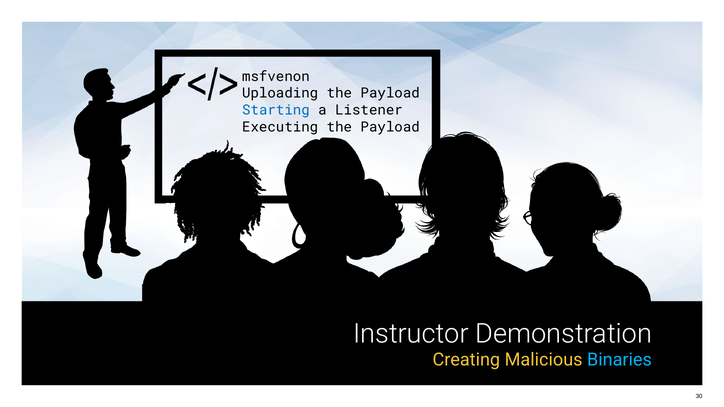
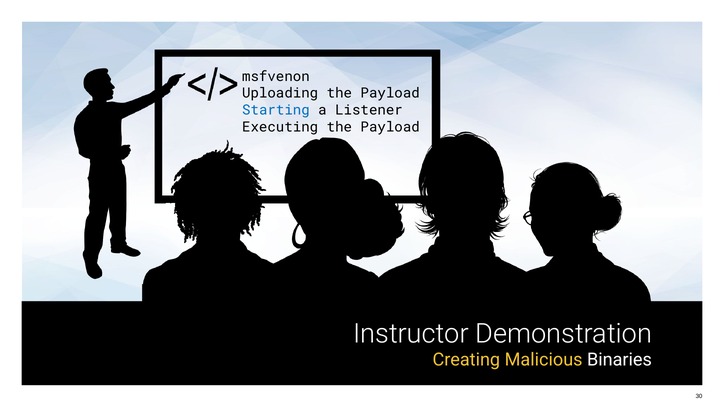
Binaries colour: light blue -> white (619, 360)
